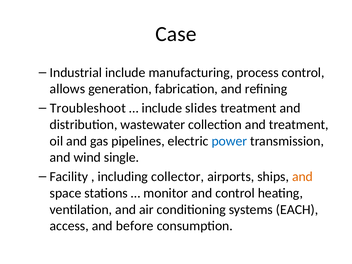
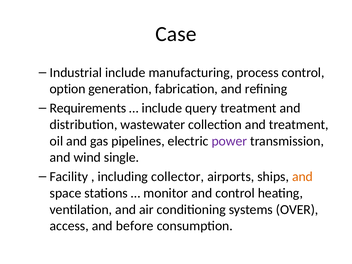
allows: allows -> option (68, 89)
Troubleshoot: Troubleshoot -> Requirements (88, 108)
slides: slides -> query (201, 108)
power colour: blue -> purple (229, 141)
EACH: EACH -> OVER (297, 210)
